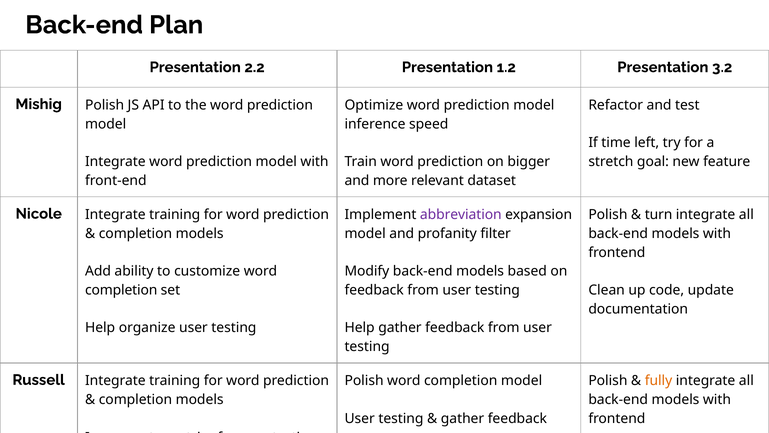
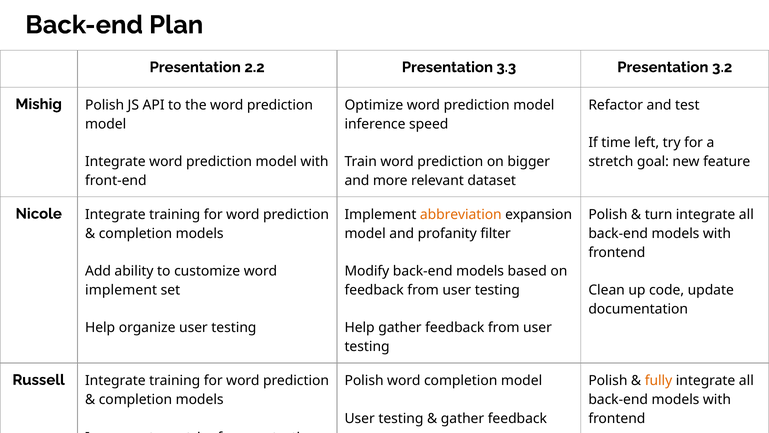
1.2: 1.2 -> 3.3 (506, 67)
abbreviation colour: purple -> orange (461, 215)
completion: completion -> implement (121, 290)
